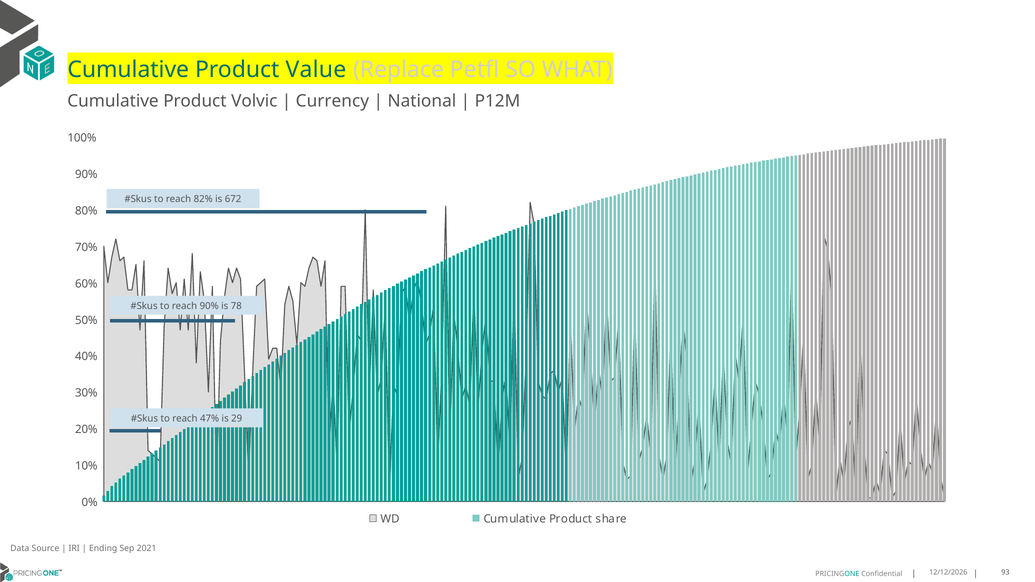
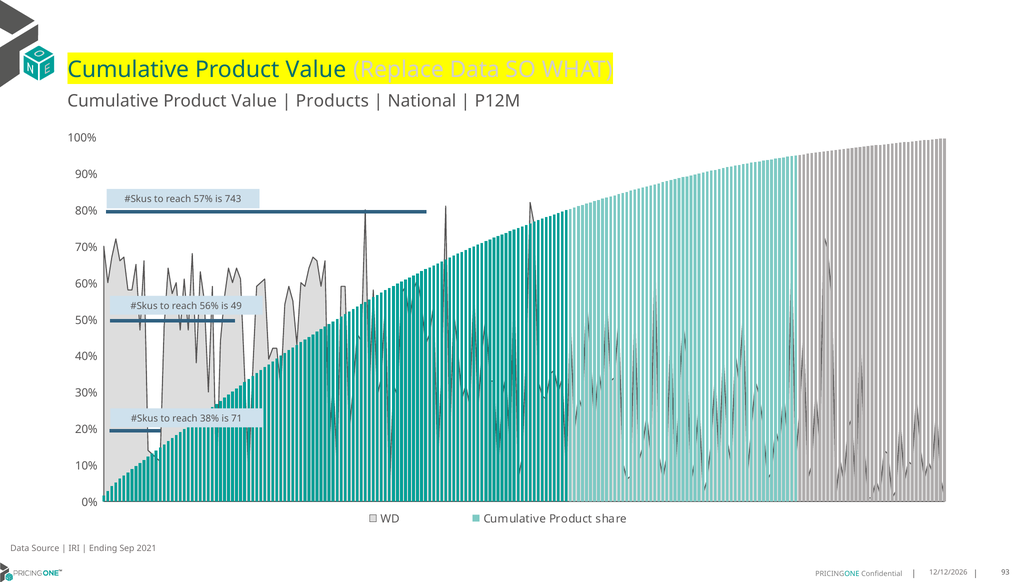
Replace Petfl: Petfl -> Data (475, 70)
Volvic: Volvic -> Value (254, 101)
Currency: Currency -> Products (332, 101)
82%: 82% -> 57% (203, 199)
672: 672 -> 743 (233, 199)
reach 90%: 90% -> 56% (209, 306)
78: 78 -> 49 (236, 306)
47%: 47% -> 38% (210, 419)
29: 29 -> 71 (237, 419)
